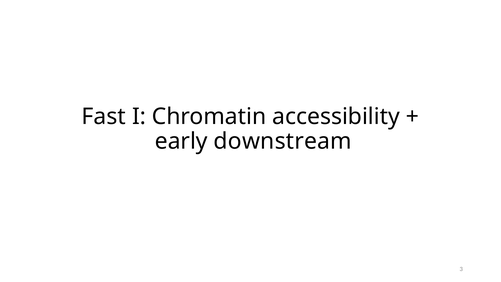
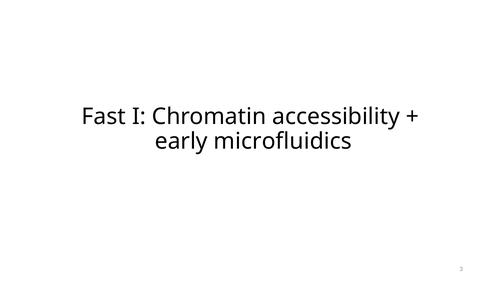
downstream: downstream -> microfluidics (283, 141)
